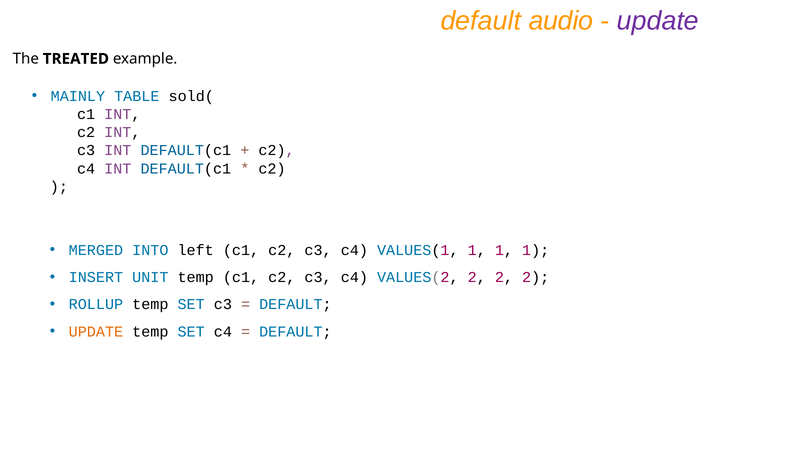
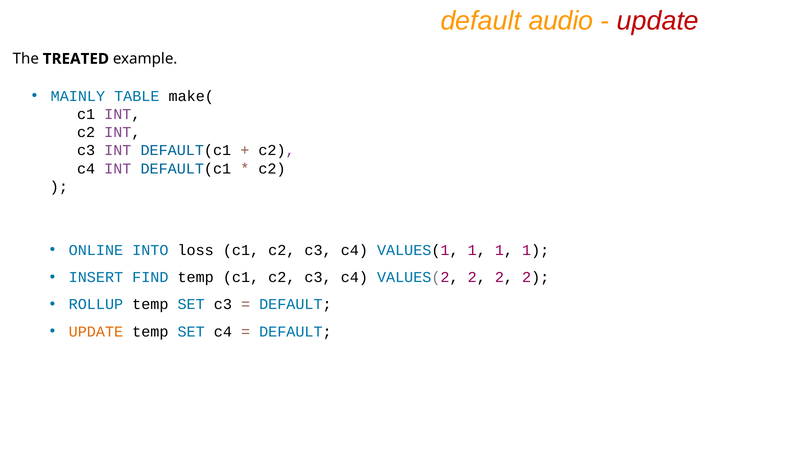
update colour: purple -> red (658, 21)
sold(: sold( -> make( (191, 96)
MERGED: MERGED -> ONLINE (96, 250)
left: left -> loss (196, 250)
UNIT: UNIT -> FIND (150, 278)
